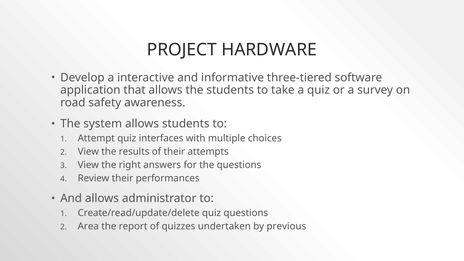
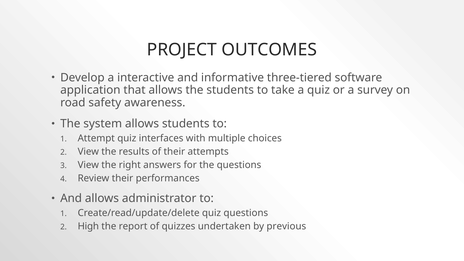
HARDWARE: HARDWARE -> OUTCOMES (269, 50)
Area: Area -> High (88, 226)
